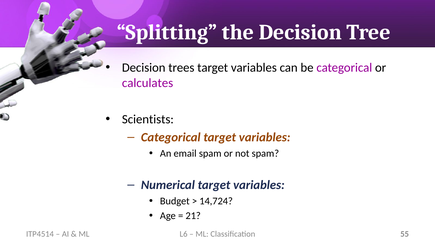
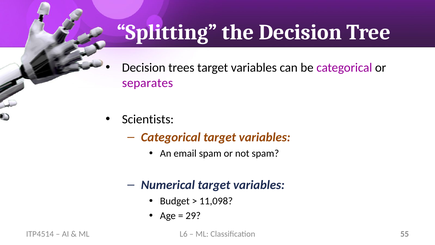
calculates: calculates -> separates (148, 83)
14,724: 14,724 -> 11,098 (216, 201)
21: 21 -> 29 (193, 216)
